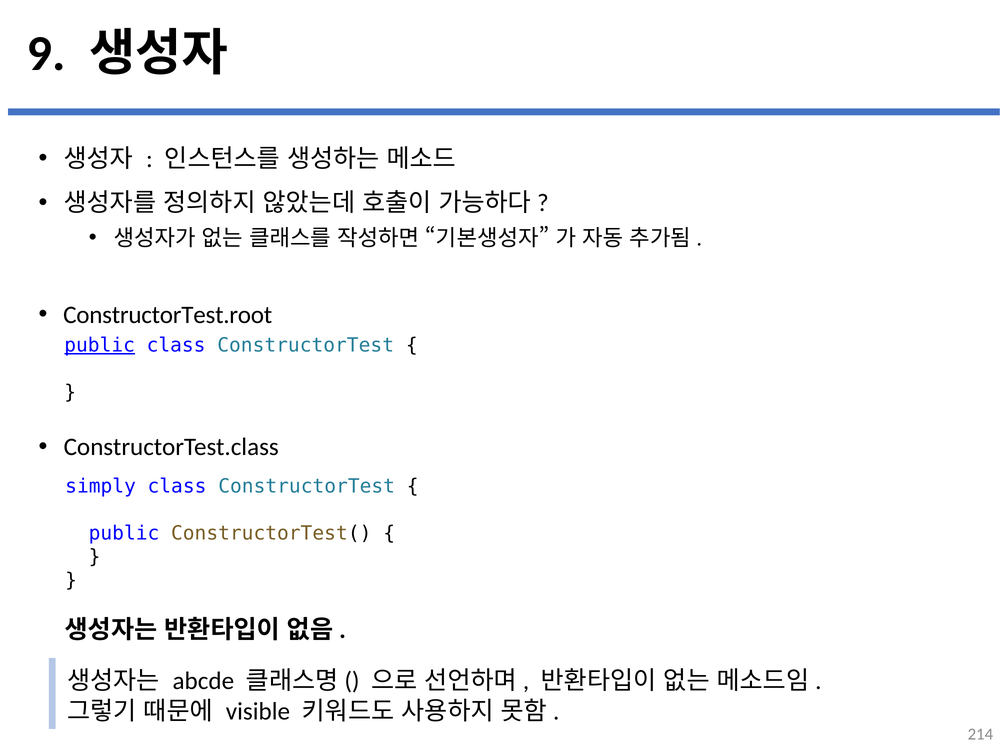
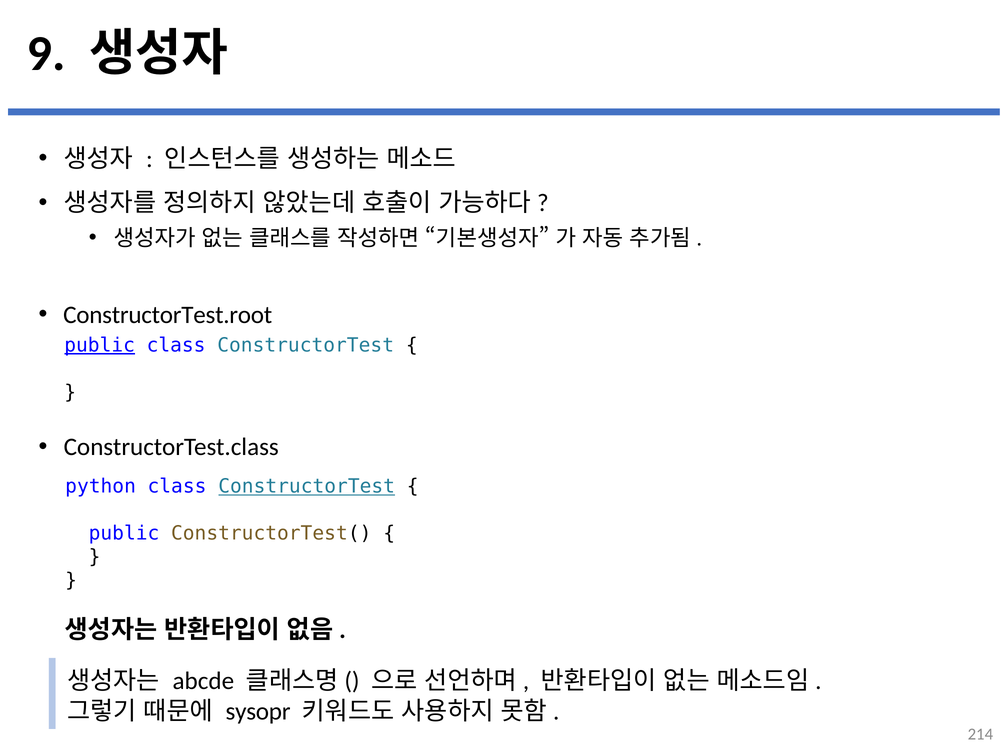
simply: simply -> python (101, 486)
ConstructorTest underline: none -> present (307, 486)
visible: visible -> sysopr (258, 711)
